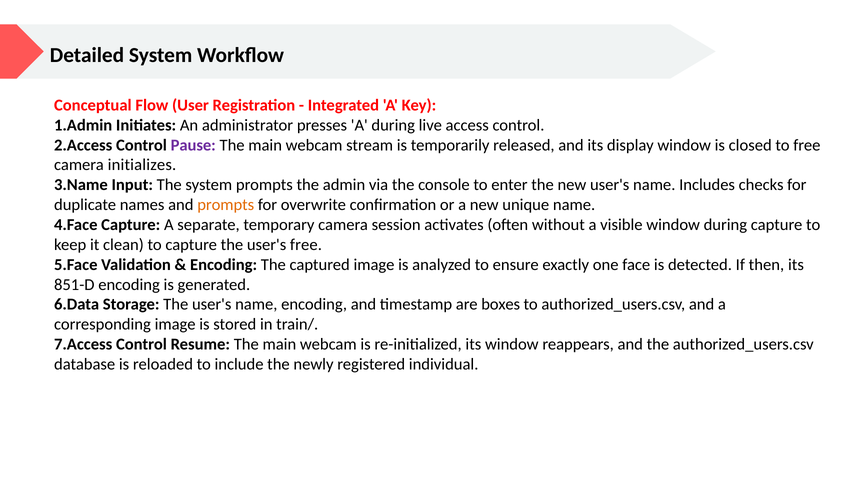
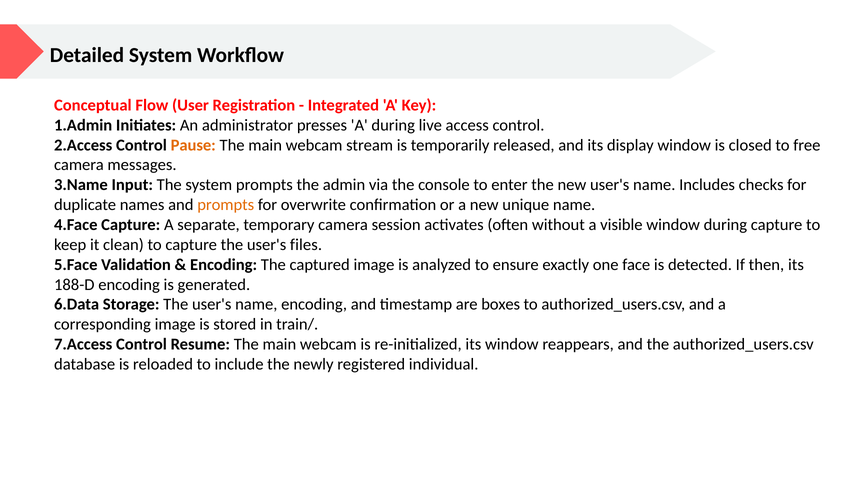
Pause colour: purple -> orange (193, 145)
initializes: initializes -> messages (142, 165)
user's free: free -> files (306, 245)
851-D: 851-D -> 188-D (74, 285)
